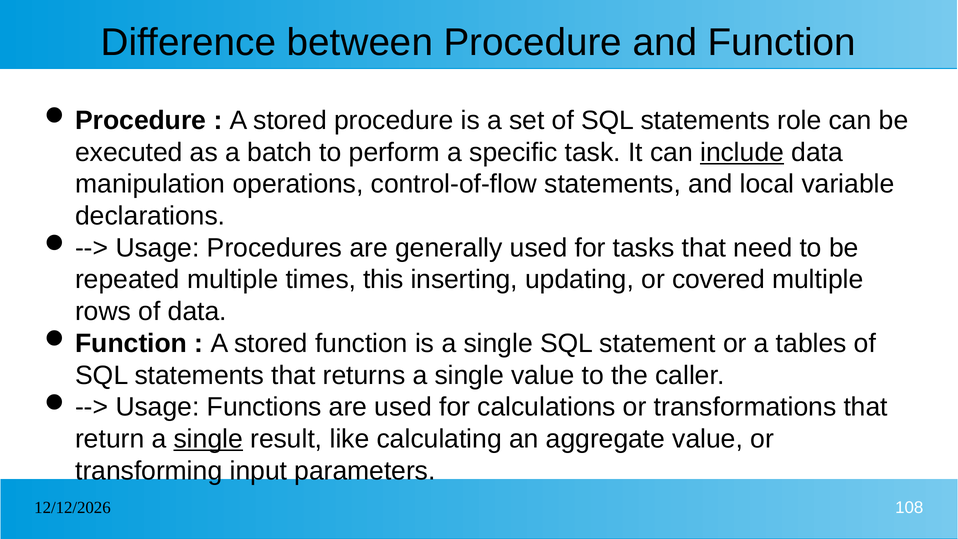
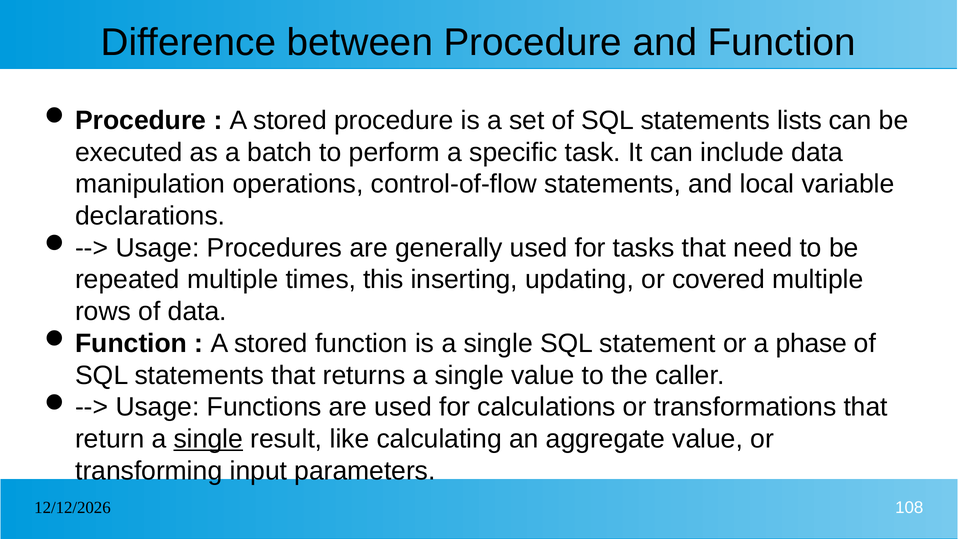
role: role -> lists (800, 120)
include underline: present -> none (742, 152)
tables: tables -> phase (811, 343)
